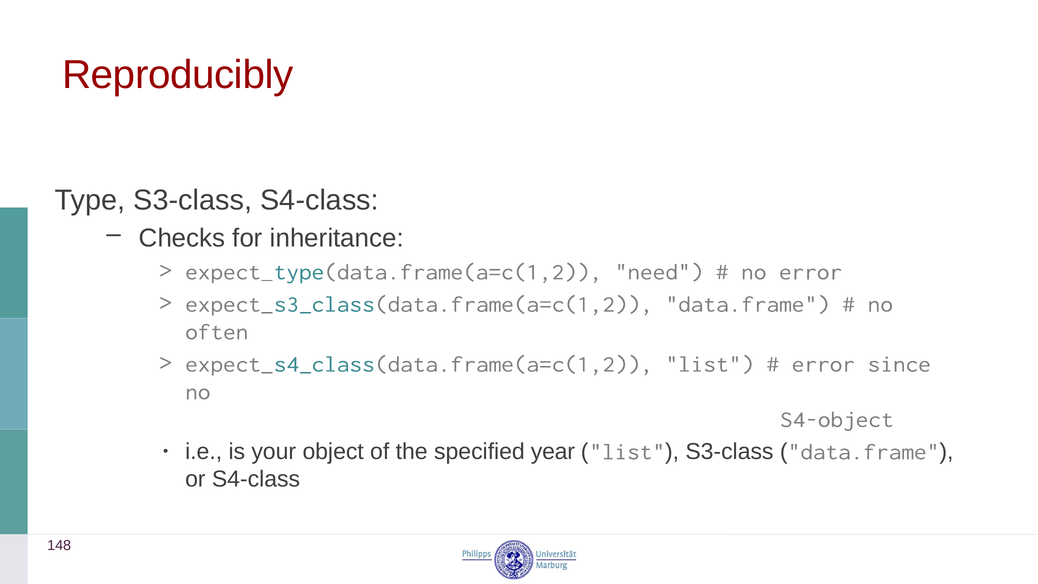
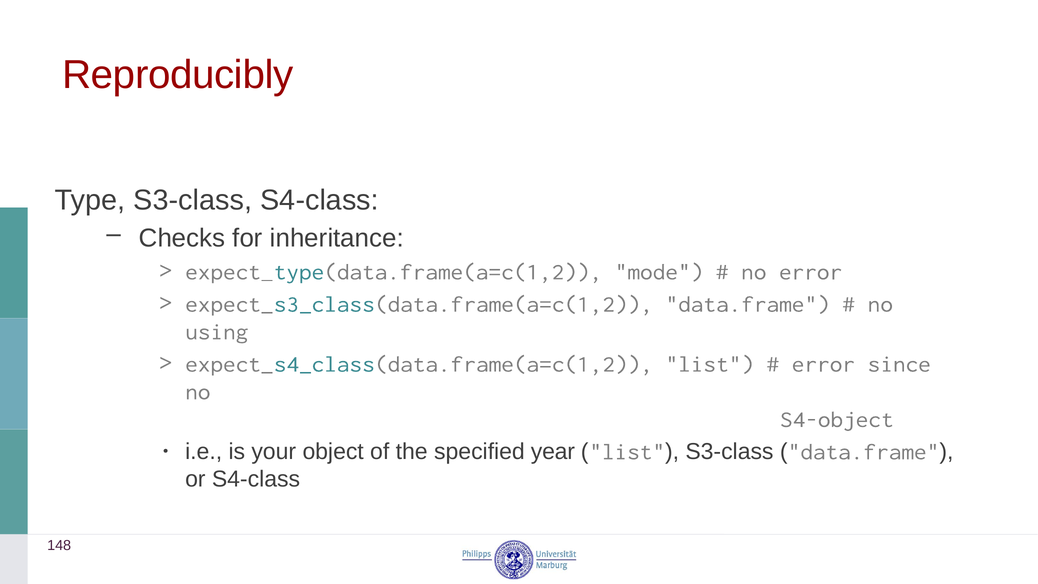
need: need -> mode (659, 272)
often: often -> using (217, 332)
